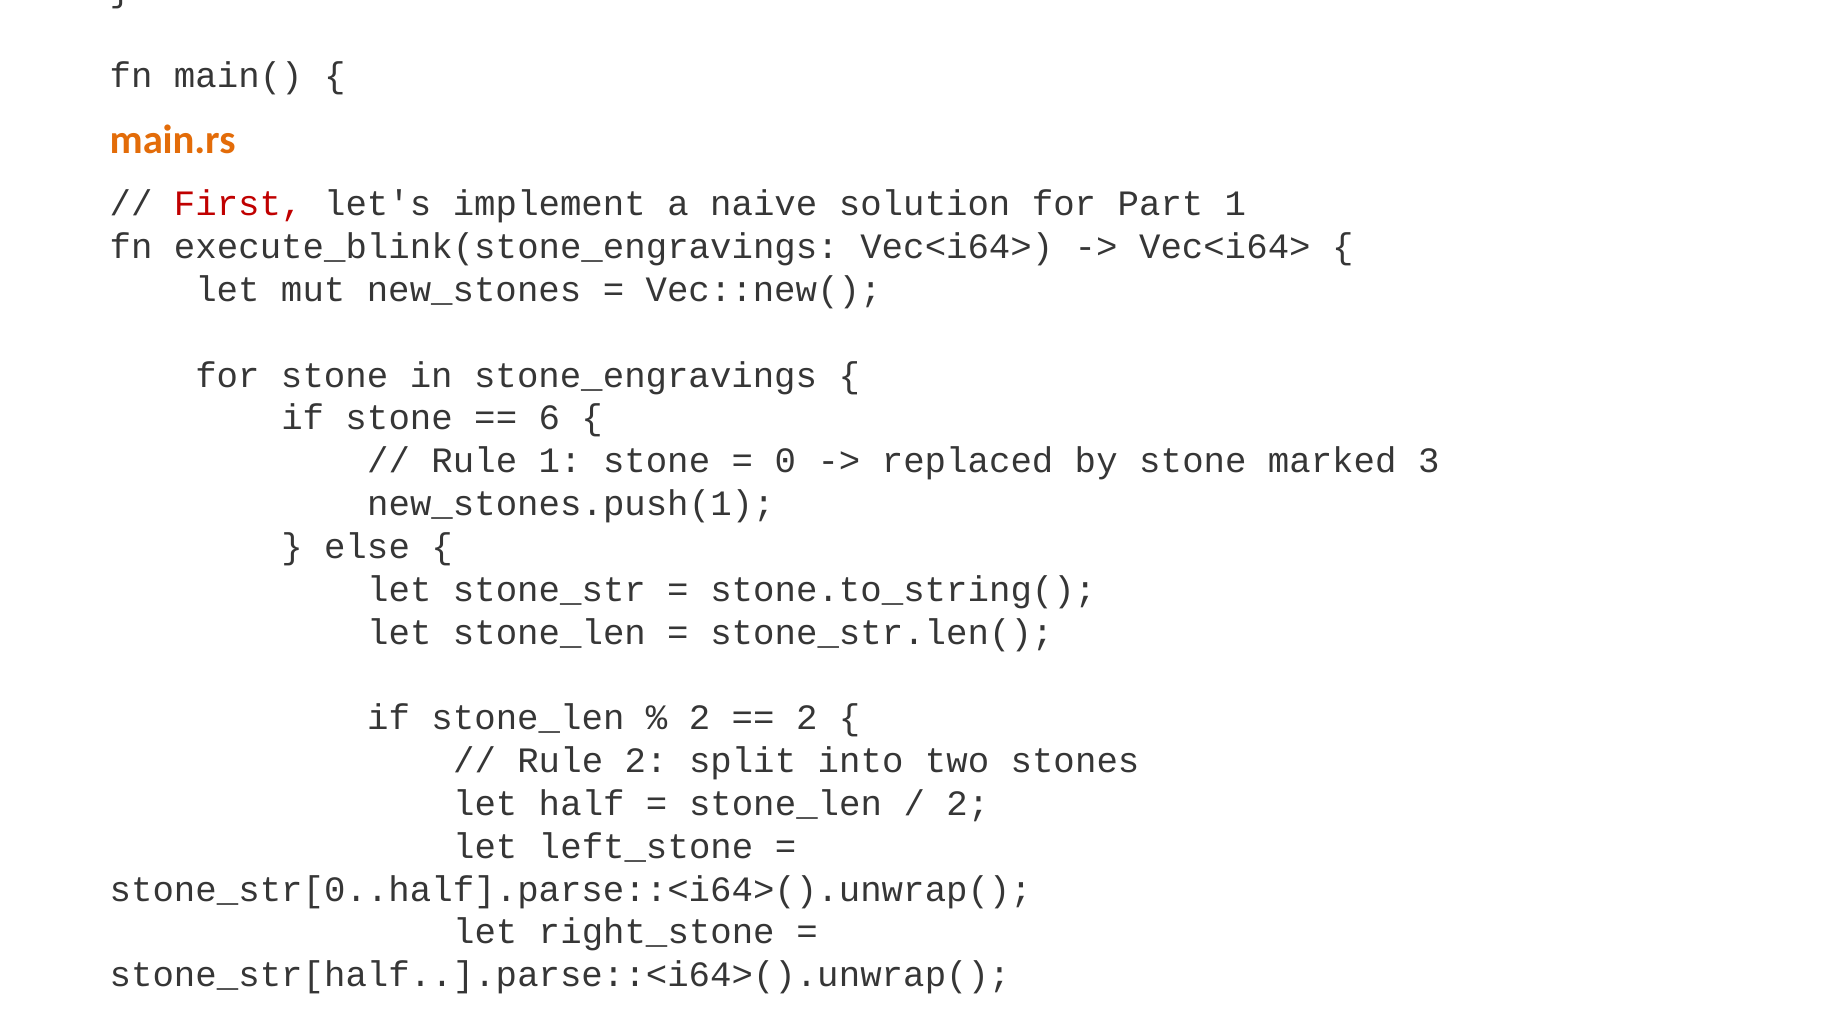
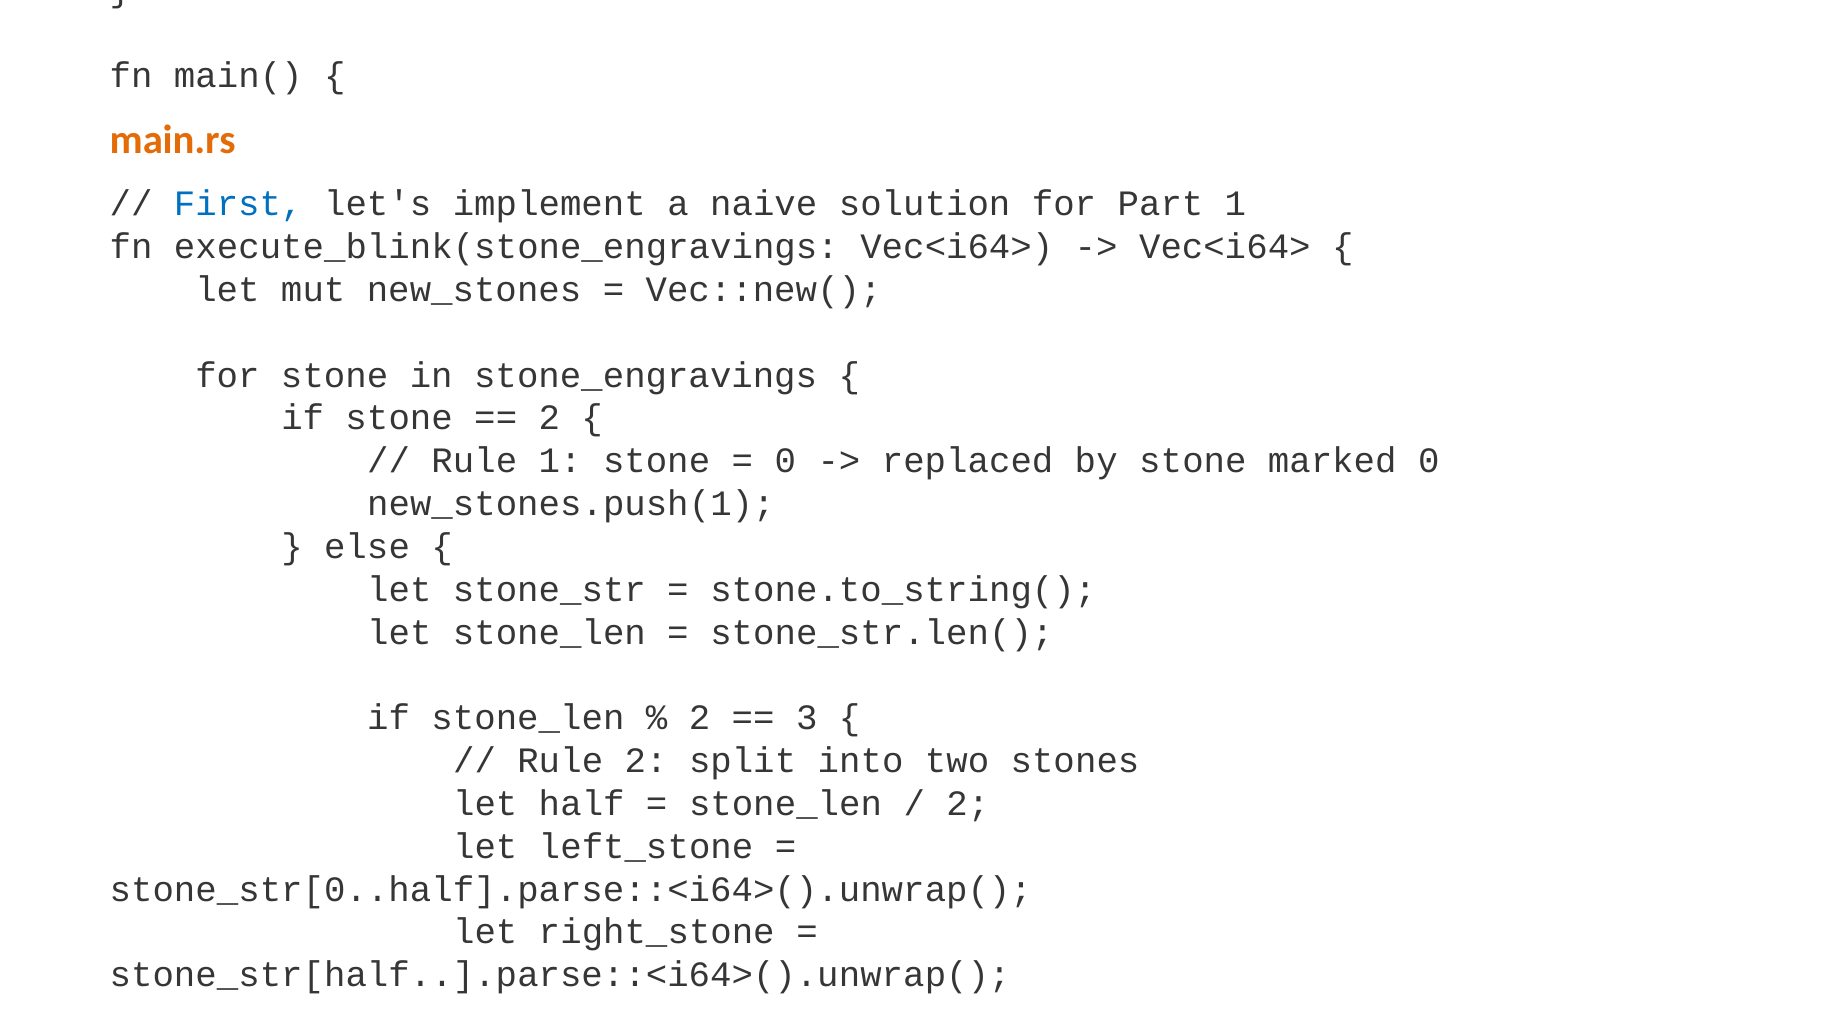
First colour: red -> blue (238, 204)
6: 6 -> 2 (549, 418)
marked 3: 3 -> 0 (1429, 461)
2: 2 -> 3 (807, 718)
